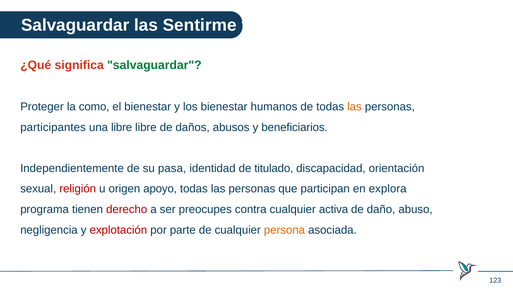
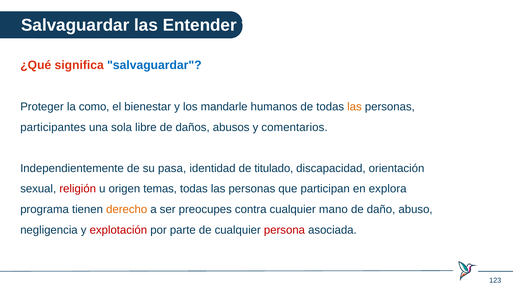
Sentirme: Sentirme -> Entender (200, 25)
salvaguardar colour: green -> blue (154, 65)
los bienestar: bienestar -> mandarle (224, 107)
una libre: libre -> sola (122, 127)
beneficiarios: beneficiarios -> comentarios (294, 127)
apoyo: apoyo -> temas (160, 189)
derecho colour: red -> orange (127, 209)
activa: activa -> mano (333, 209)
persona colour: orange -> red (284, 230)
